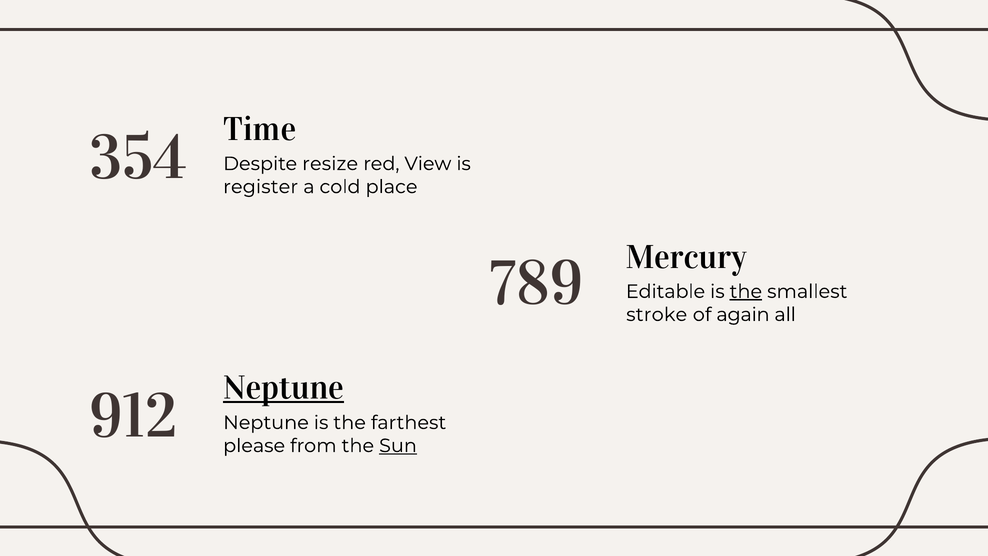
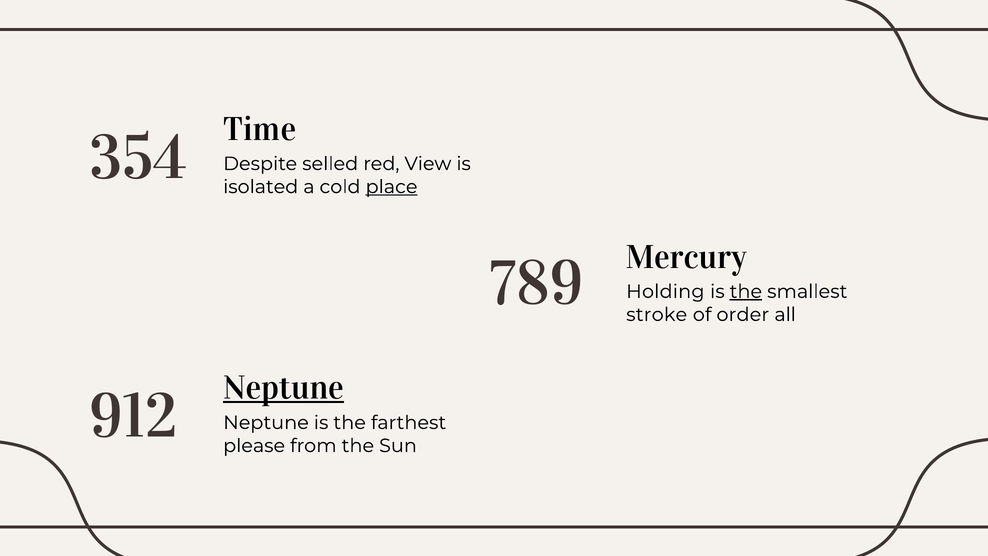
resize: resize -> selled (330, 164)
register: register -> isolated (261, 187)
place underline: none -> present (392, 187)
Editable: Editable -> Holding (665, 291)
again: again -> order (743, 314)
Sun underline: present -> none (398, 446)
